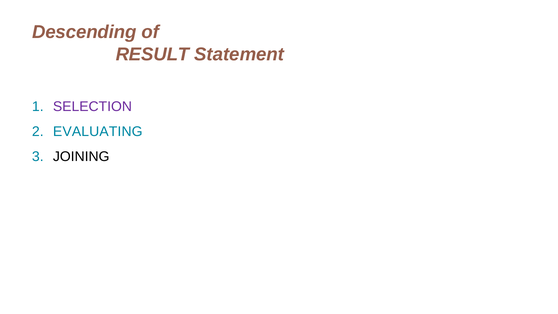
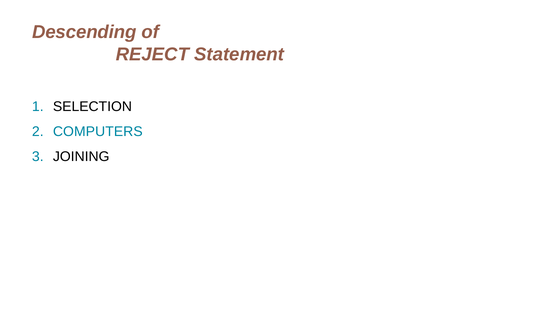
RESULT: RESULT -> REJECT (152, 54)
SELECTION colour: purple -> black (92, 106)
EVALUATING: EVALUATING -> COMPUTERS (98, 132)
